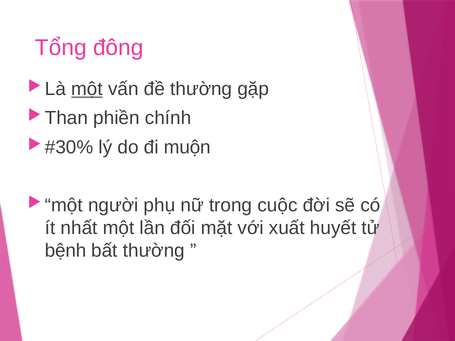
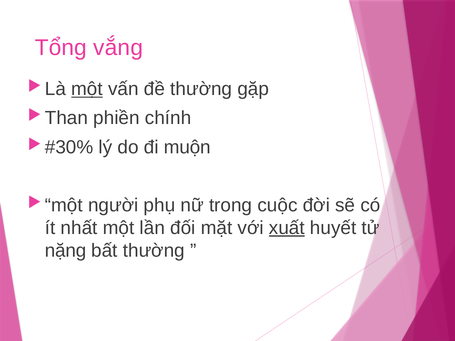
đông: đông -> vắng (118, 48)
xuất underline: none -> present (287, 228)
bệnh: bệnh -> nặng (66, 251)
